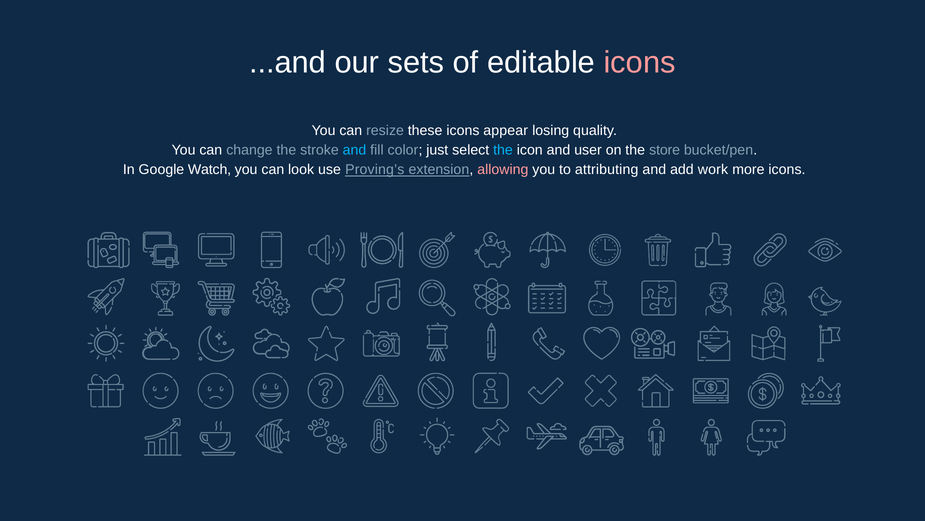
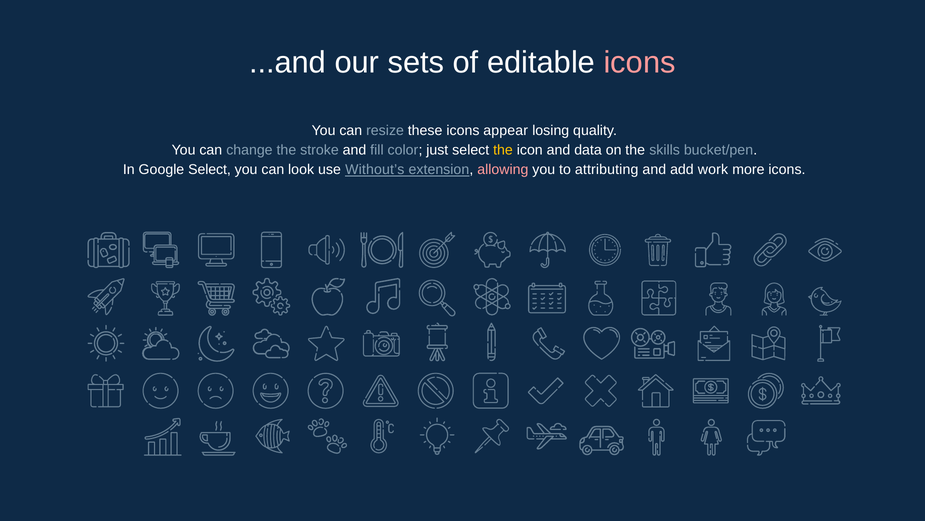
and colour: light blue -> white (354, 150)
the colour: light blue -> yellow (503, 150)
user: user -> data (588, 150)
store: store -> skills (665, 150)
Google Watch: Watch -> Select (210, 170)
Proving’s: Proving’s -> Without’s (375, 170)
